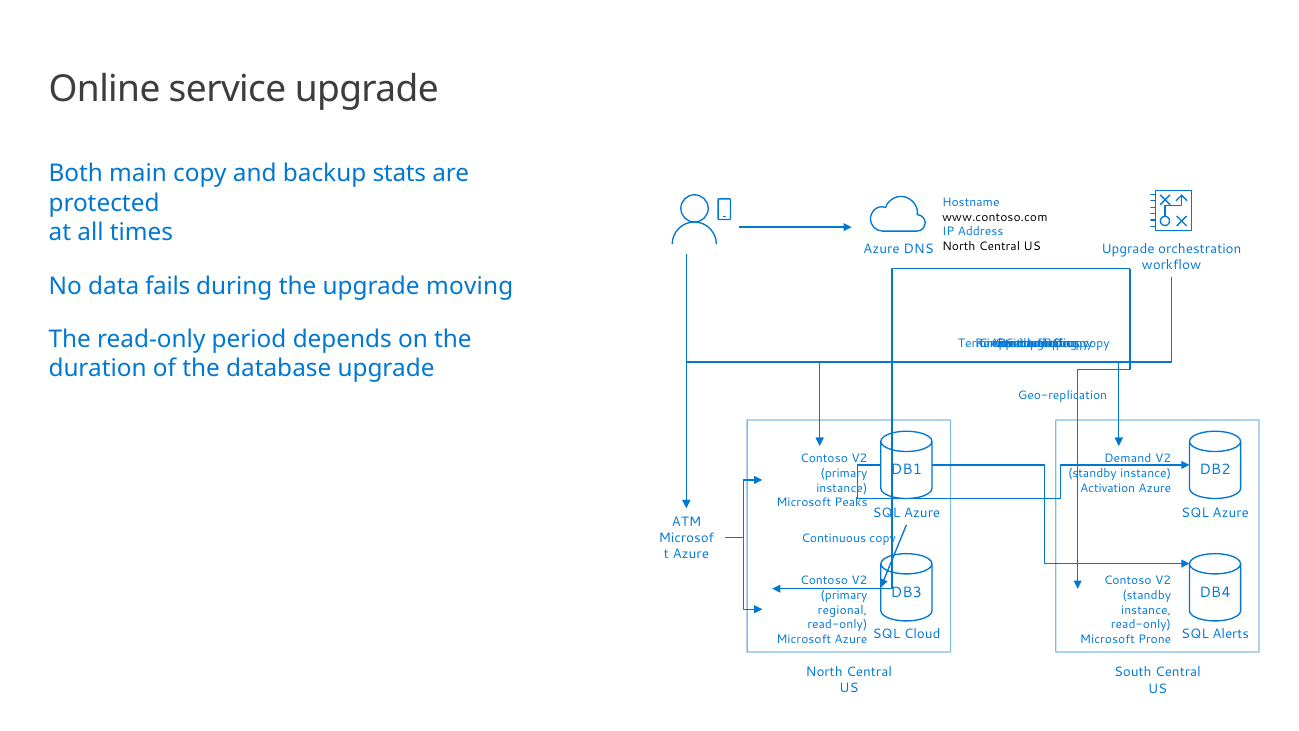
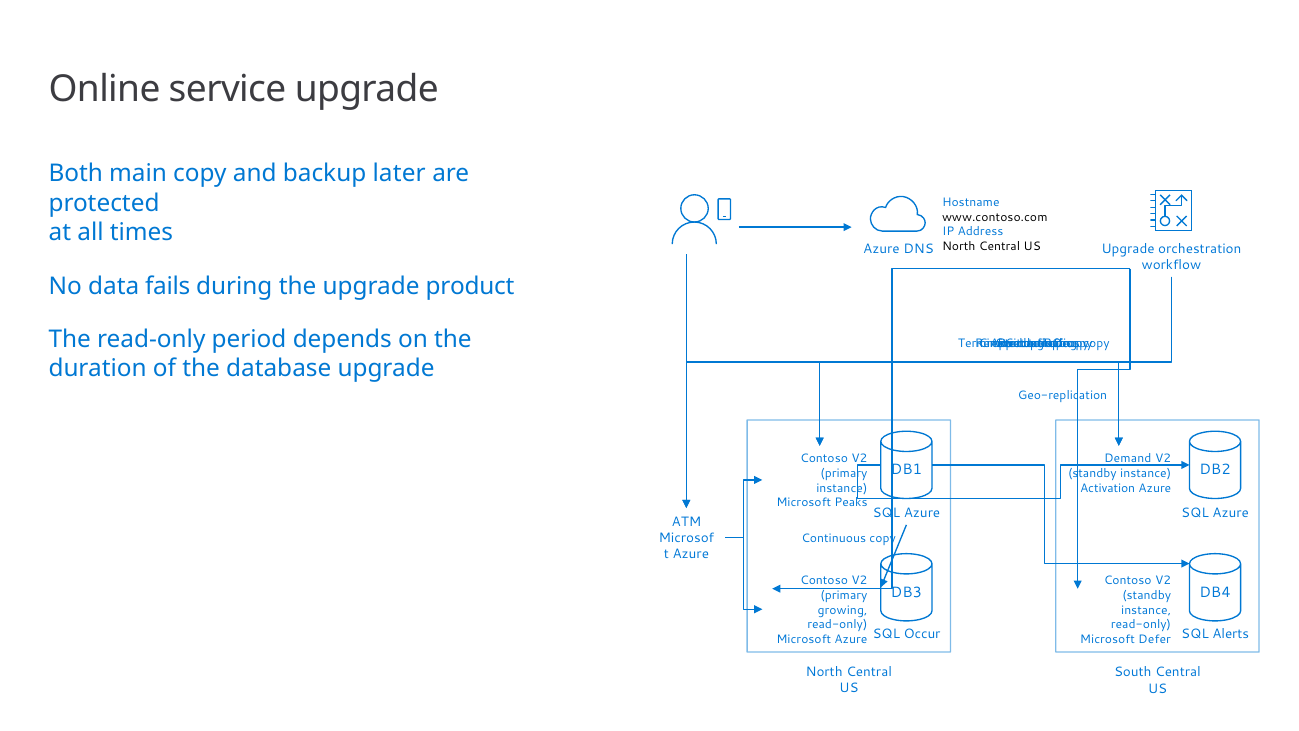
stats: stats -> later (399, 174)
moving: moving -> product (470, 286)
regional: regional -> growing (843, 610)
Cloud: Cloud -> Occur (922, 634)
Prone: Prone -> Defer (1155, 639)
